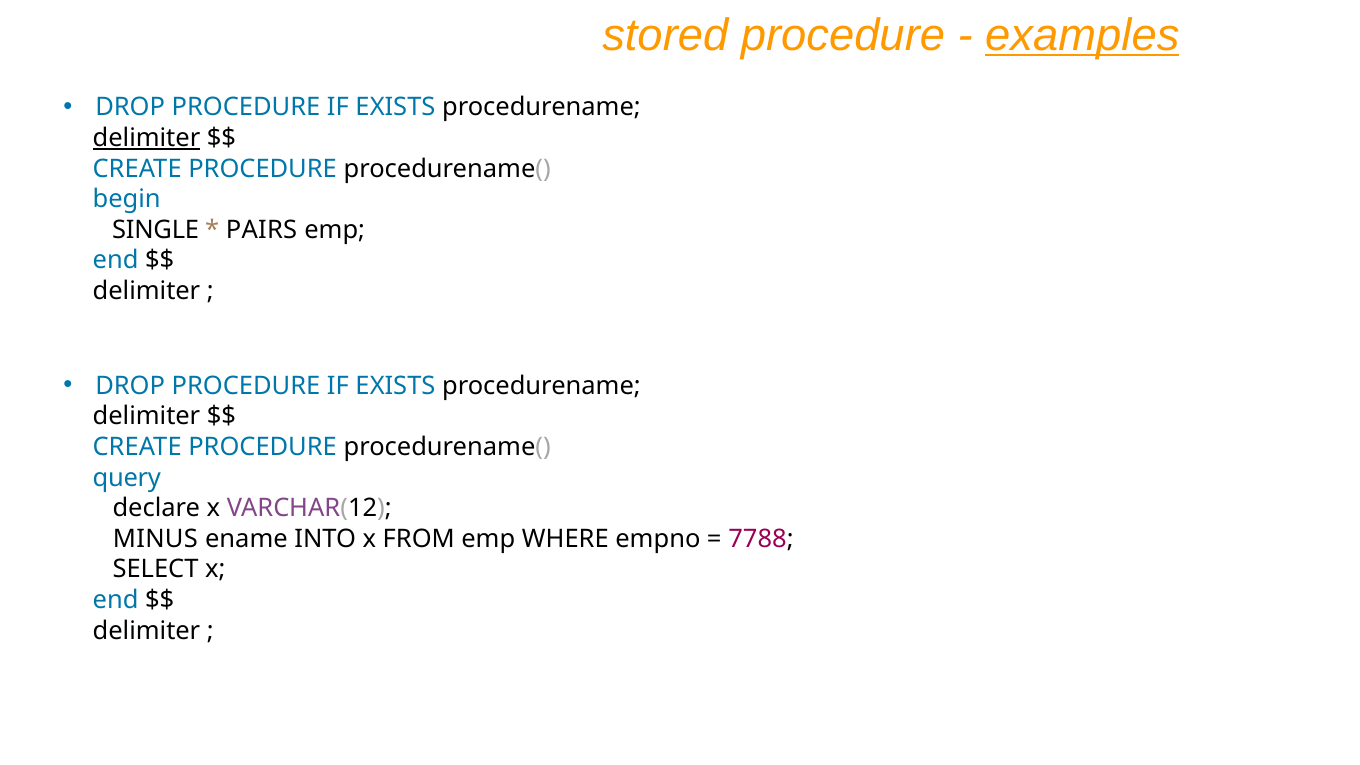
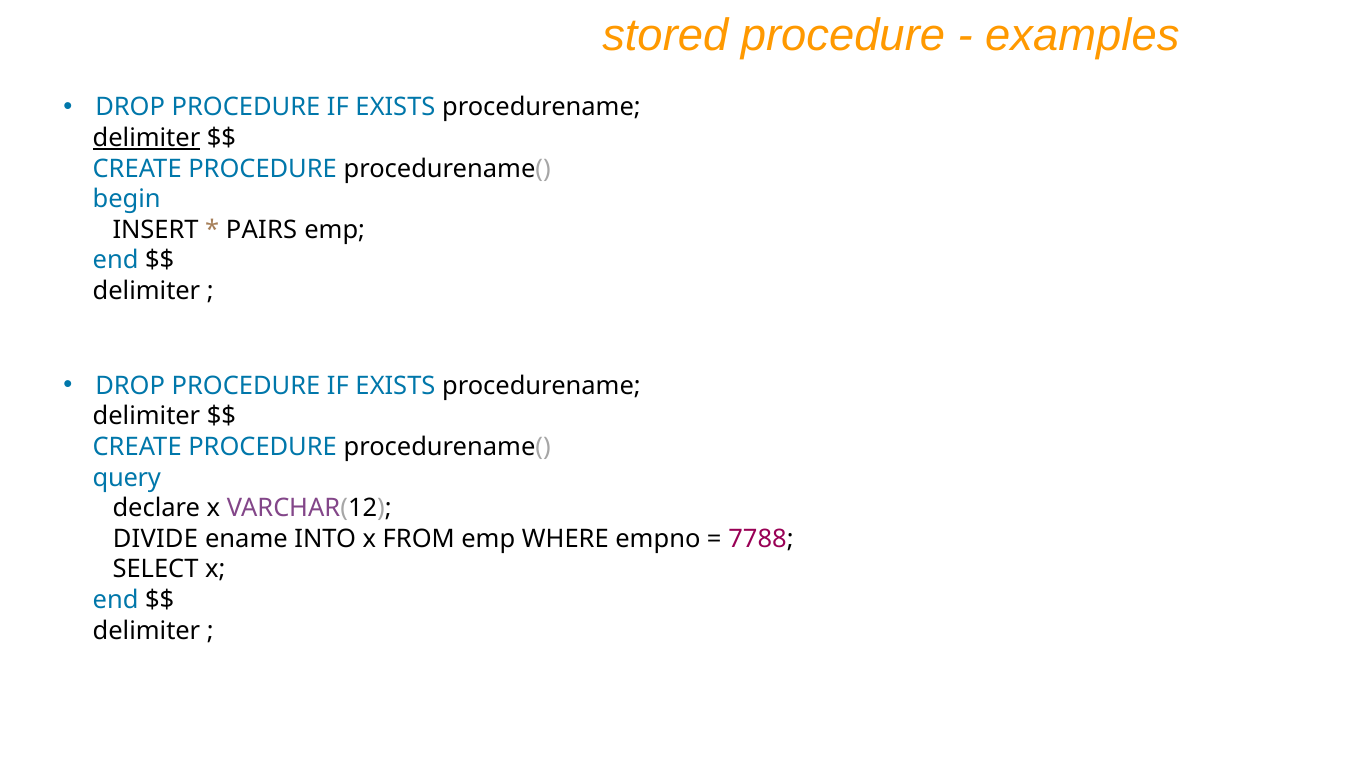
examples underline: present -> none (1082, 35)
SINGLE: SINGLE -> INSERT (156, 230)
MINUS: MINUS -> DIVIDE (155, 539)
